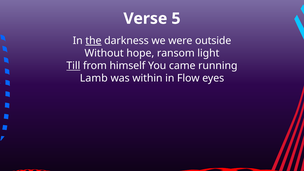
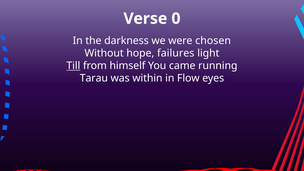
5: 5 -> 0 (176, 19)
the underline: present -> none (93, 41)
outside: outside -> chosen (213, 41)
ransom: ransom -> failures (176, 53)
Lamb: Lamb -> Tarau (94, 78)
